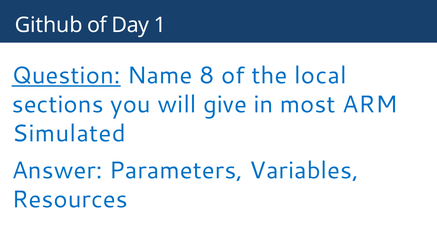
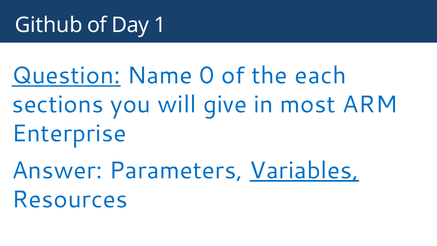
8: 8 -> 0 (207, 76)
local: local -> each (320, 76)
Simulated: Simulated -> Enterprise (69, 133)
Variables underline: none -> present (304, 170)
